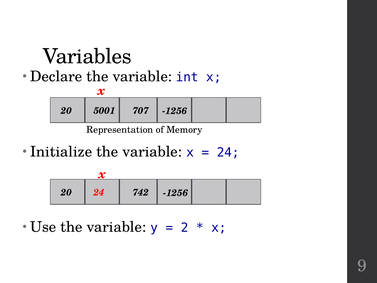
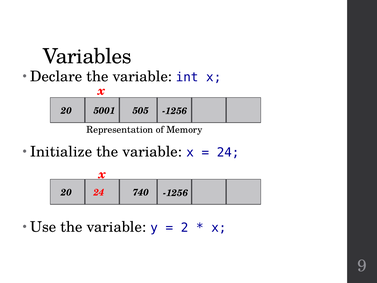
707: 707 -> 505 (141, 111)
742: 742 -> 740 (141, 192)
